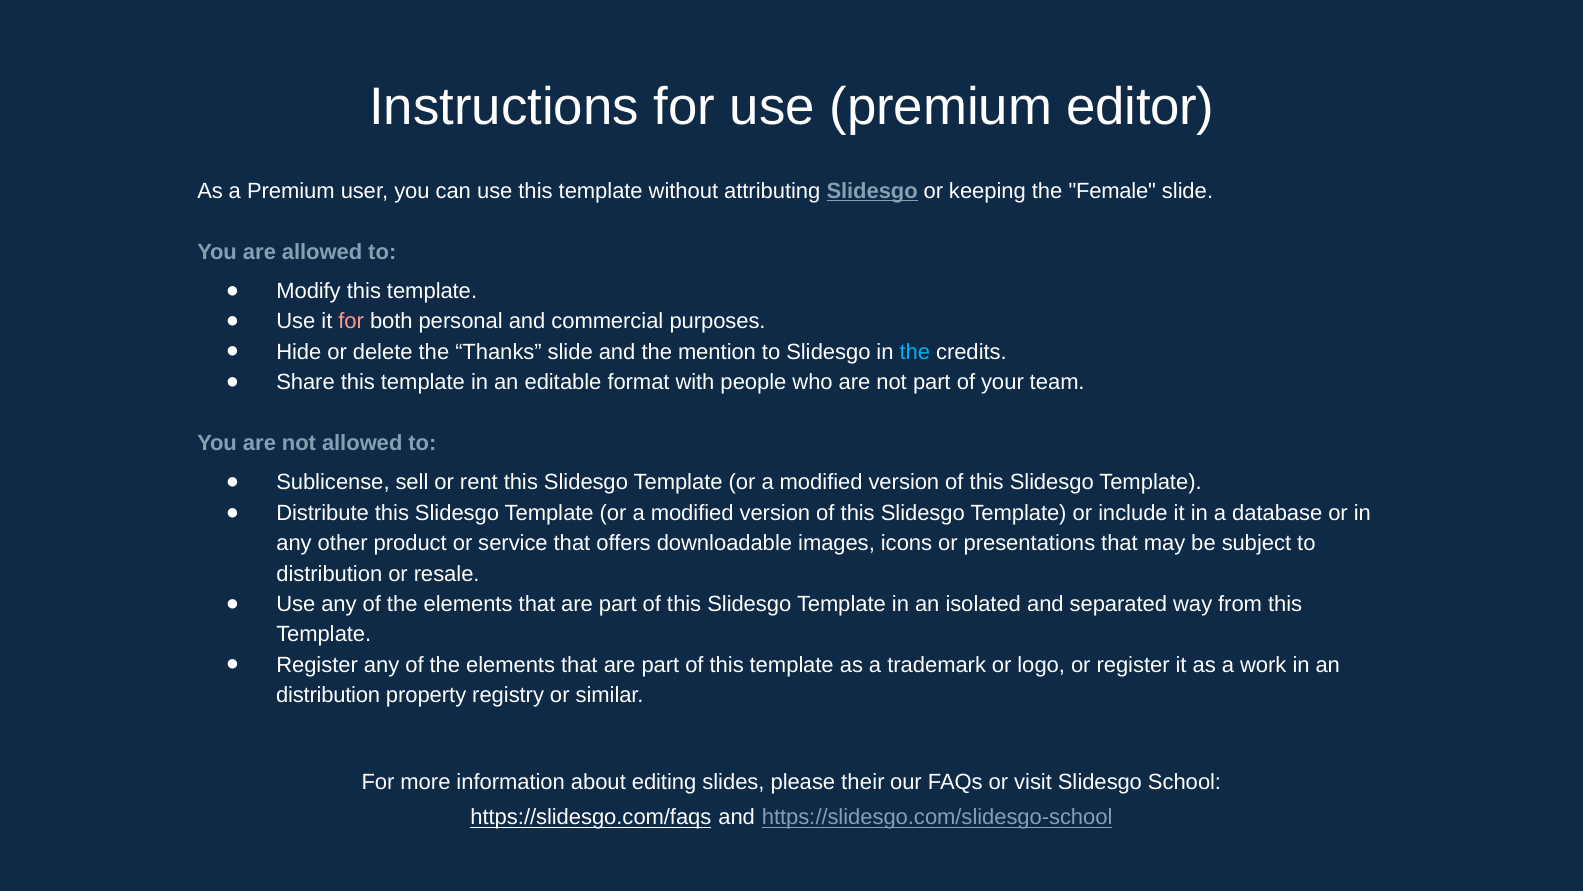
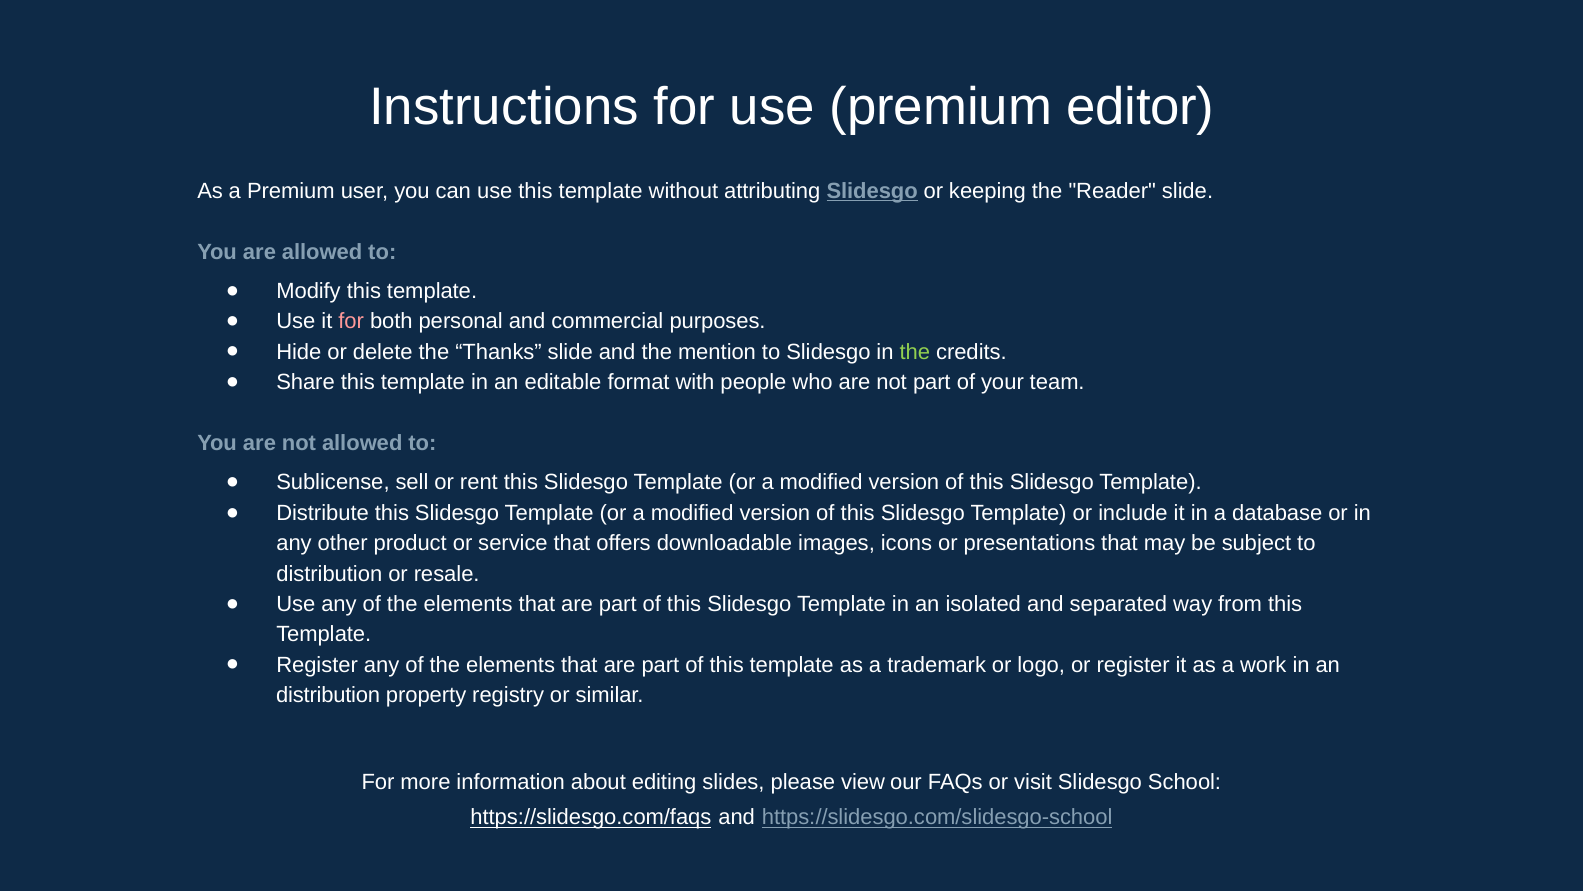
Female: Female -> Reader (1112, 191)
the colour: light blue -> light green (915, 352)
their: their -> view (863, 781)
